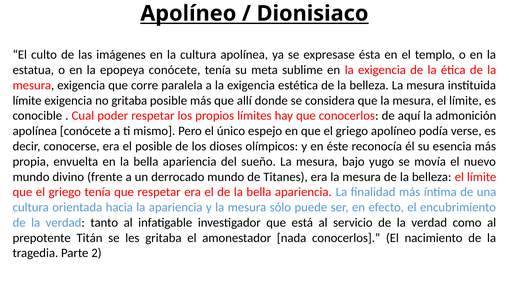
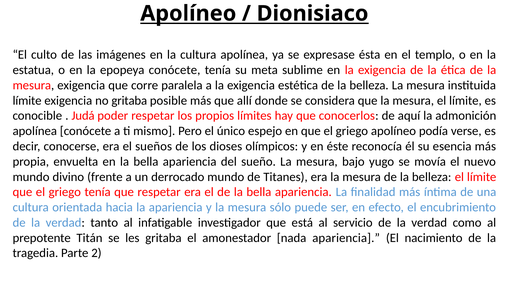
Cual: Cual -> Judá (83, 116)
el posible: posible -> sueños (154, 146)
nada conocerlos: conocerlos -> apariencia (346, 238)
